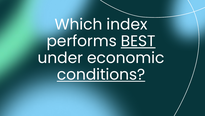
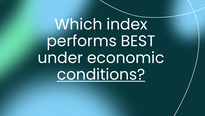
BEST underline: present -> none (138, 41)
